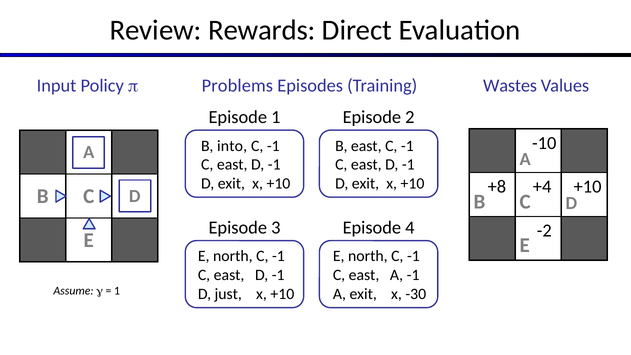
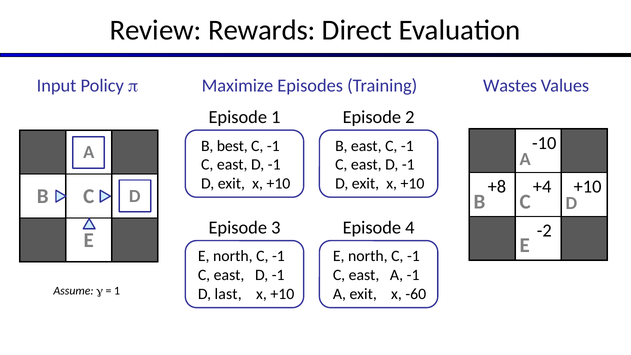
Problems: Problems -> Maximize (237, 86)
into: into -> best (232, 146)
just: just -> last (228, 294)
-30: -30 -> -60 (416, 294)
